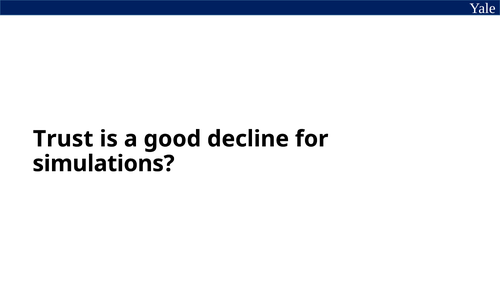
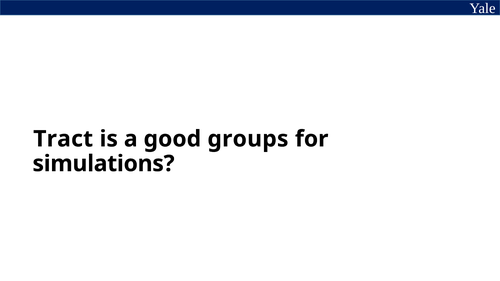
Trust: Trust -> Tract (63, 139)
decline: decline -> groups (248, 139)
